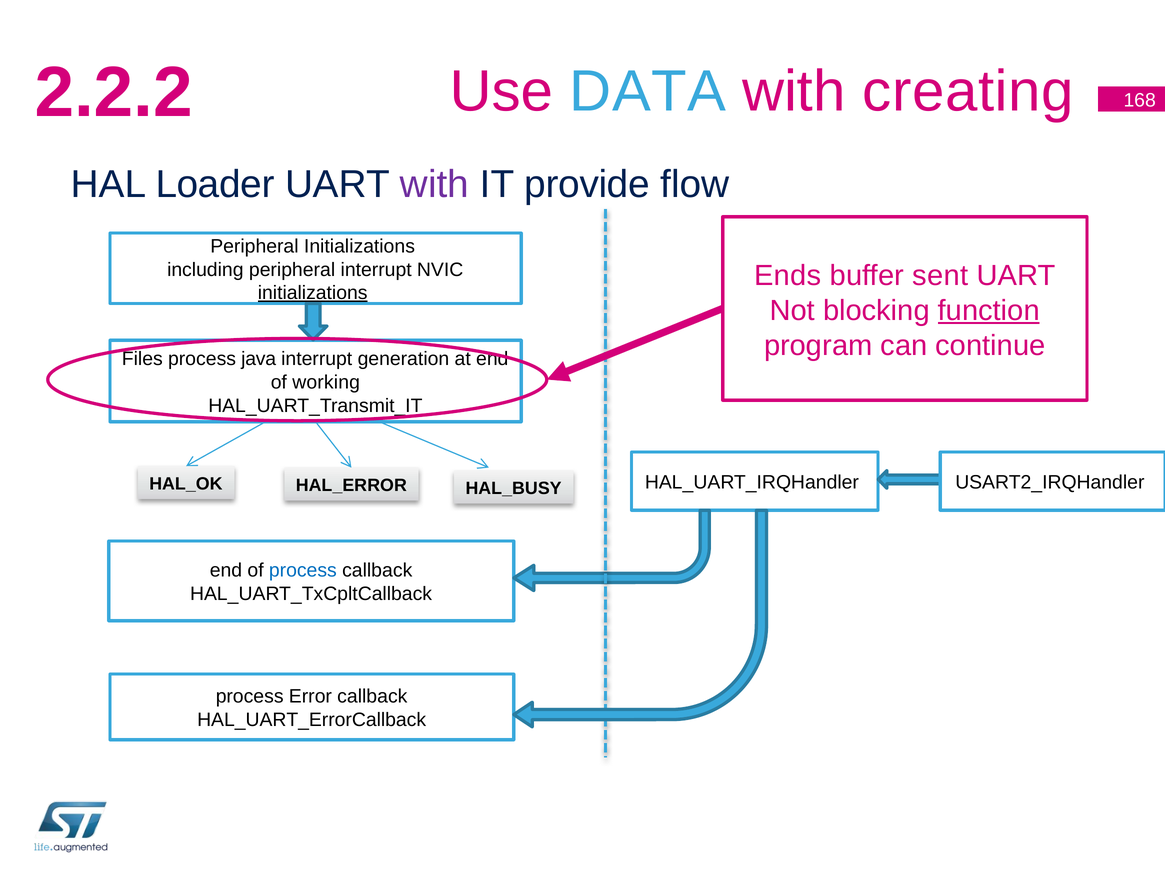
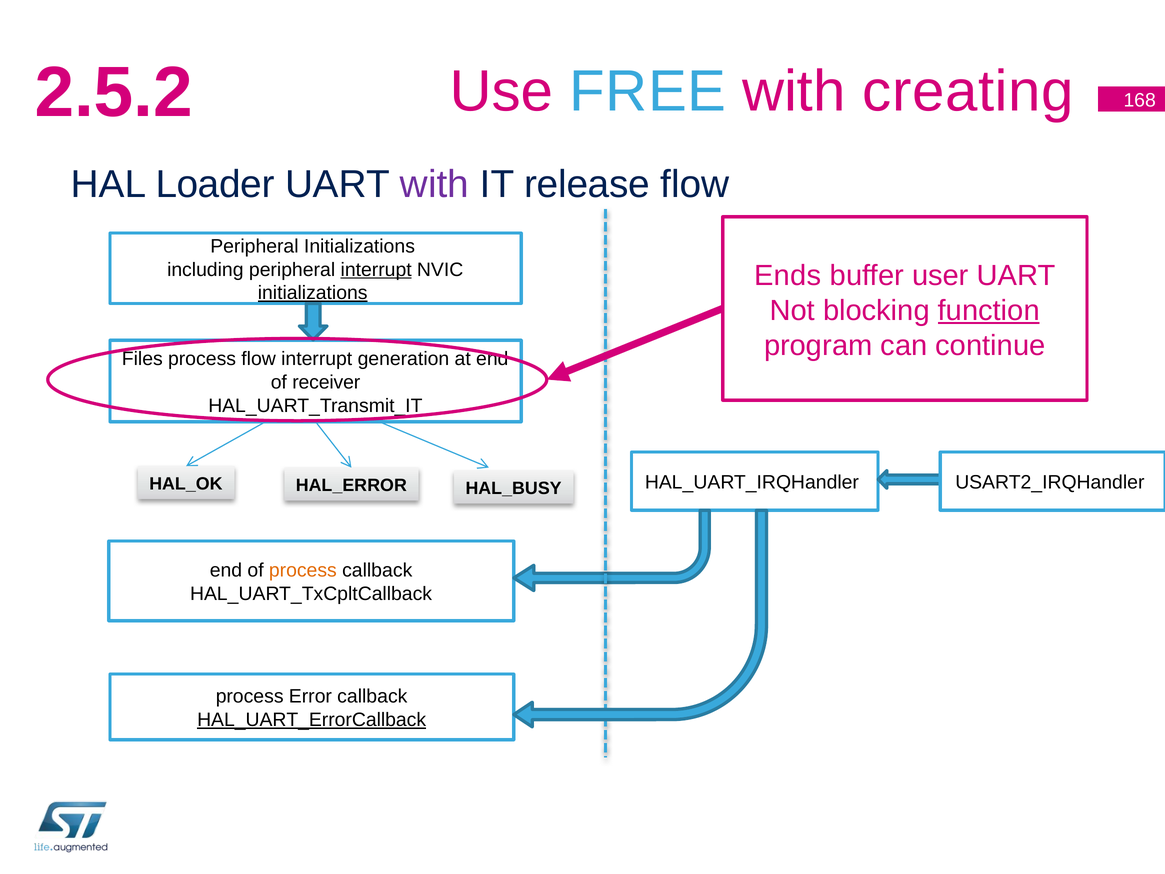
2.2.2: 2.2.2 -> 2.5.2 (114, 93)
DATA: DATA -> FREE (648, 92)
provide: provide -> release (587, 184)
interrupt underline: none -> present (376, 270)
sent: sent -> user (940, 275)
process java: java -> flow (259, 359)
working: working -> receiver (326, 382)
process colour: blue -> orange (303, 570)
HAL_UART_ErrorCallback underline: none -> present (312, 720)
